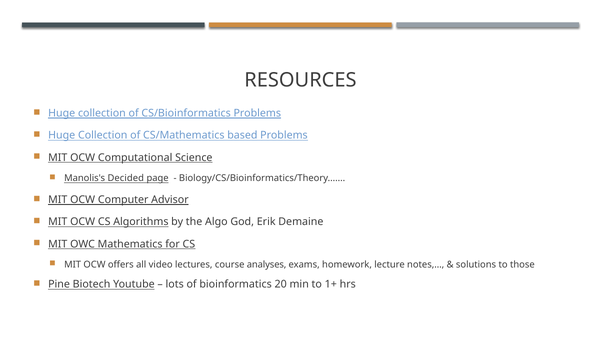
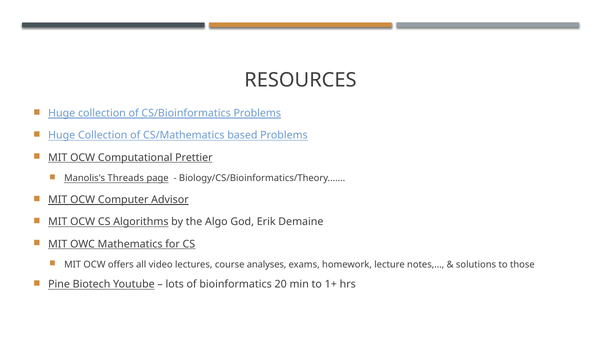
Science: Science -> Prettier (194, 158)
Decided: Decided -> Threads (126, 178)
